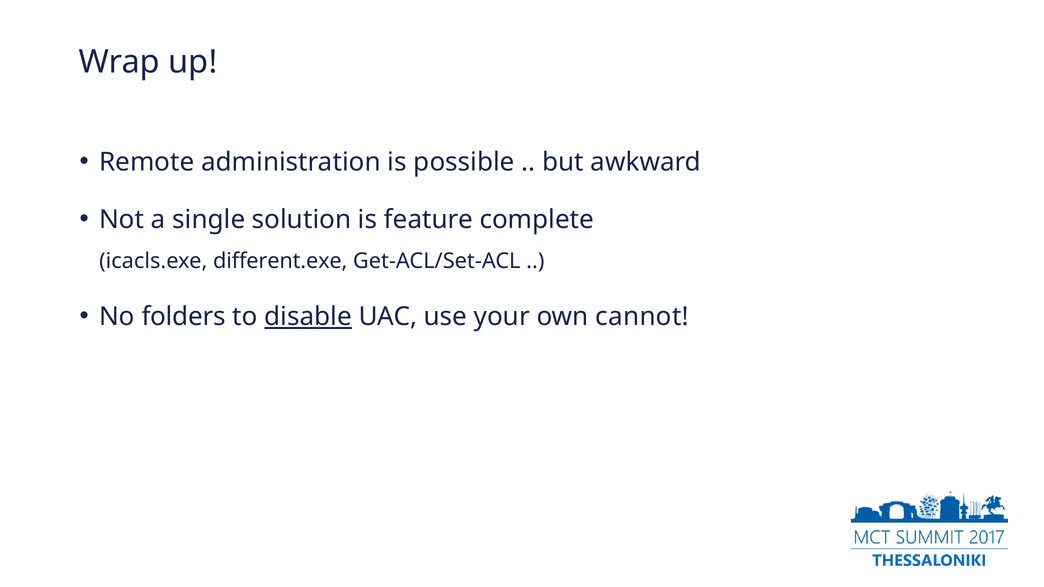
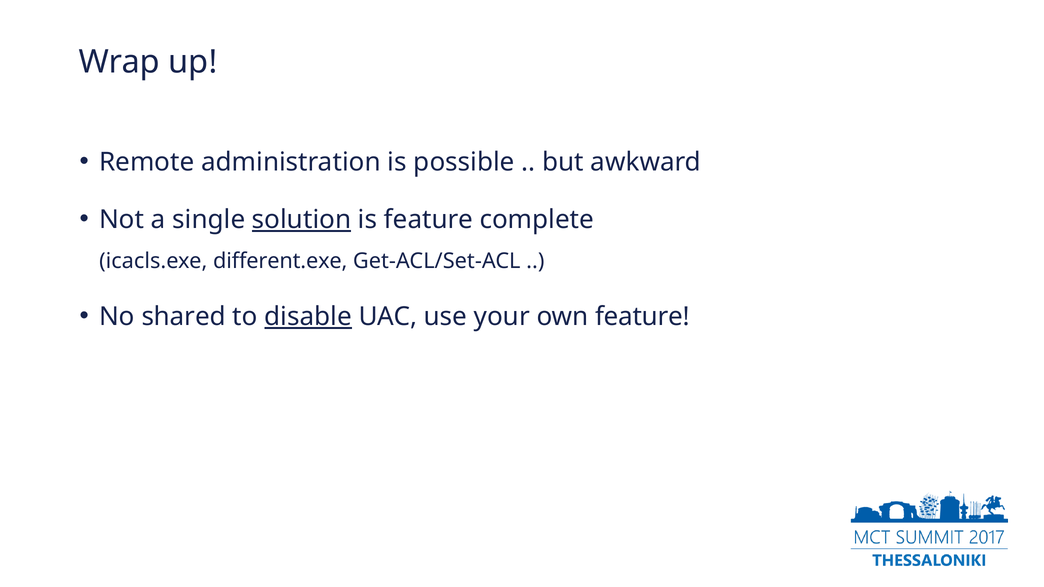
solution underline: none -> present (302, 220)
folders: folders -> shared (184, 317)
own cannot: cannot -> feature (642, 317)
